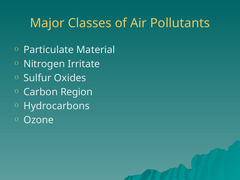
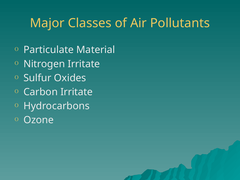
Carbon Region: Region -> Irritate (77, 92)
